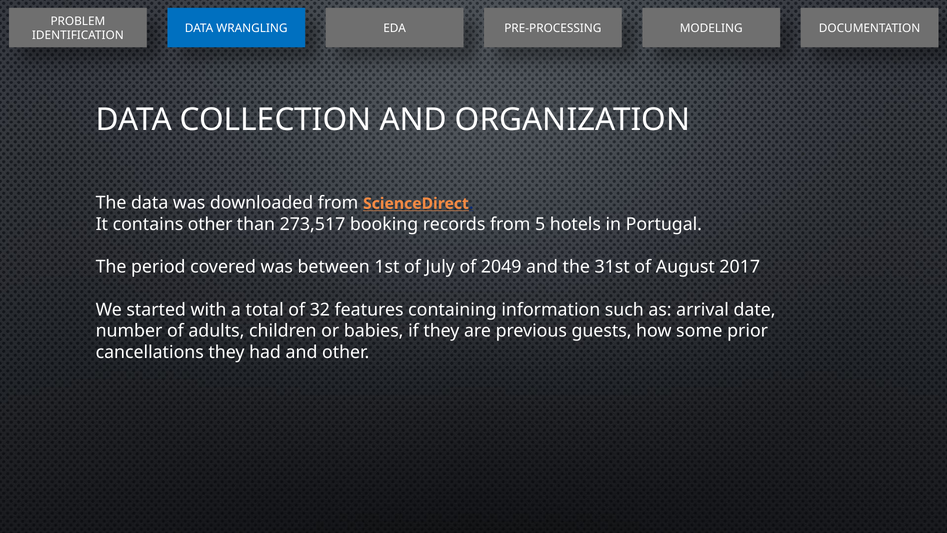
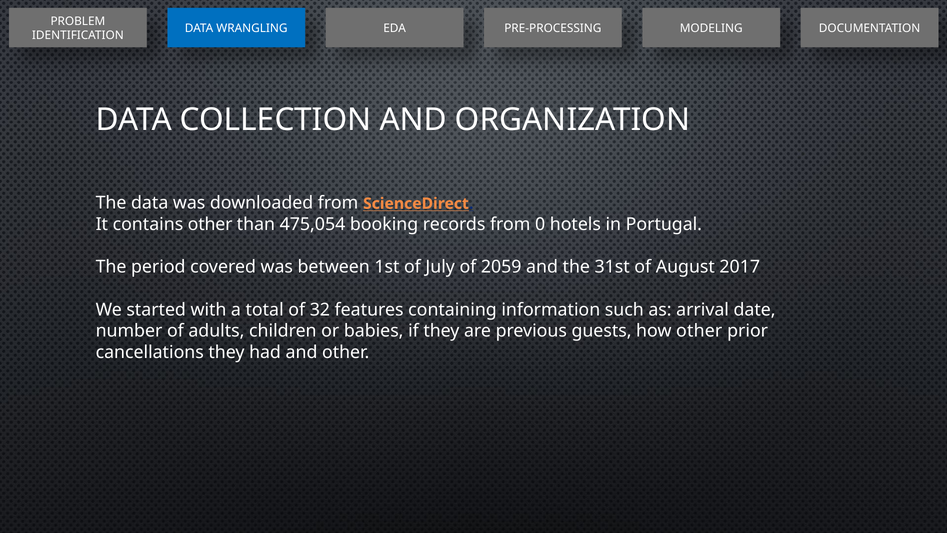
273,517: 273,517 -> 475,054 (312, 224)
5: 5 -> 0 (540, 224)
2049: 2049 -> 2059 (501, 267)
how some: some -> other (699, 331)
